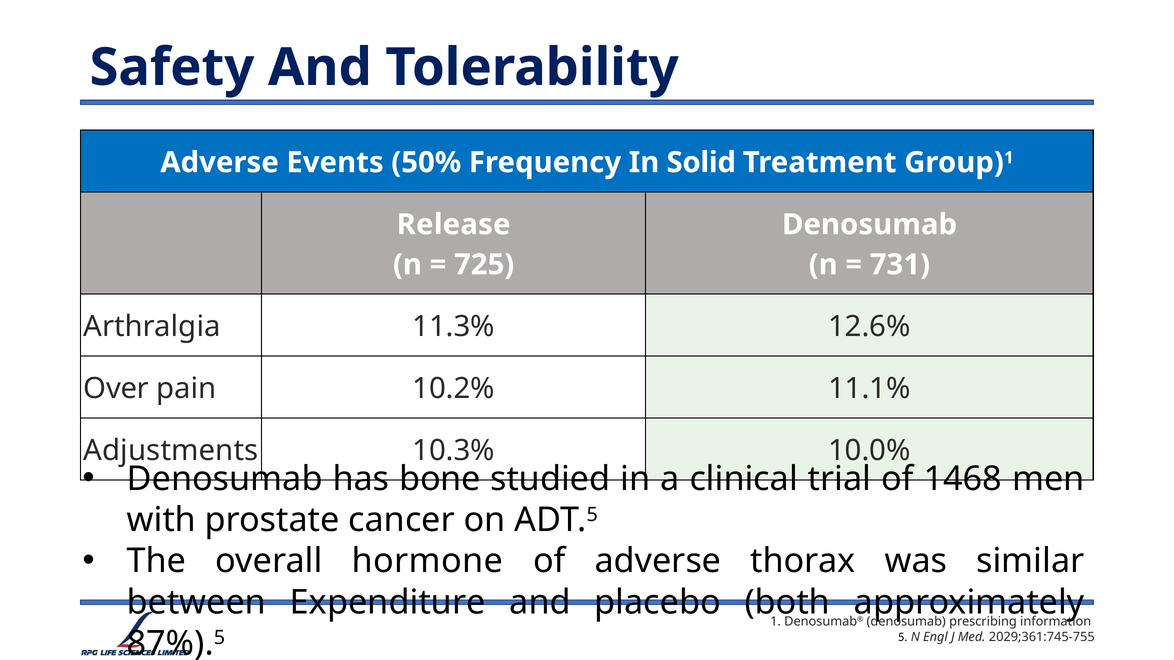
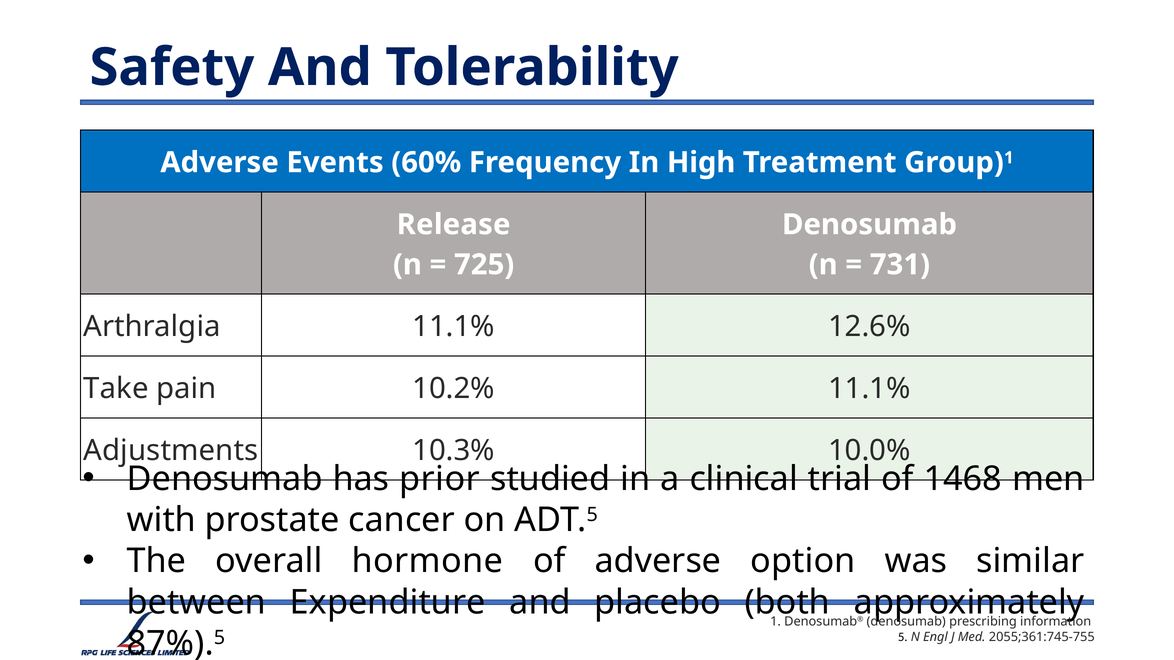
50%: 50% -> 60% (426, 163)
Solid: Solid -> High (701, 163)
Arthralgia 11.3%: 11.3% -> 11.1% (454, 327)
Over: Over -> Take (116, 389)
bone: bone -> prior (440, 479)
thorax: thorax -> option (803, 561)
2029;361:745-755: 2029;361:745-755 -> 2055;361:745-755 (1042, 637)
